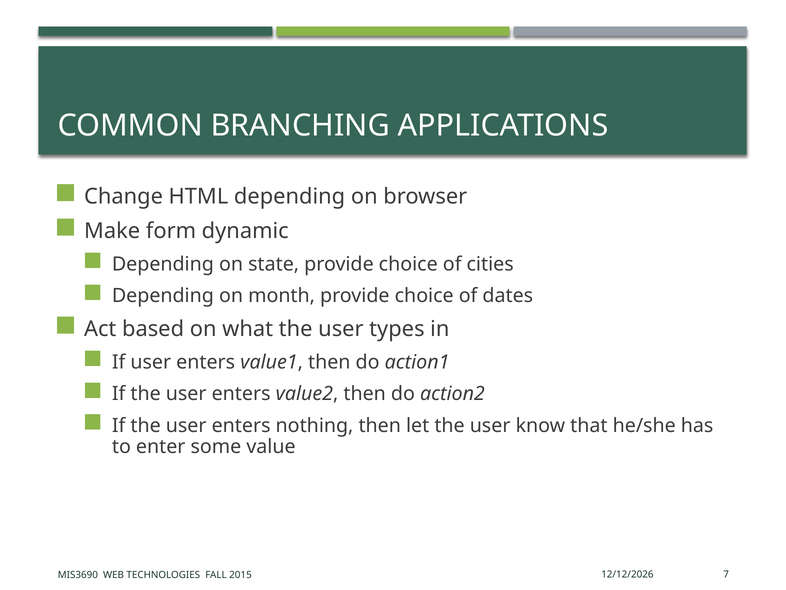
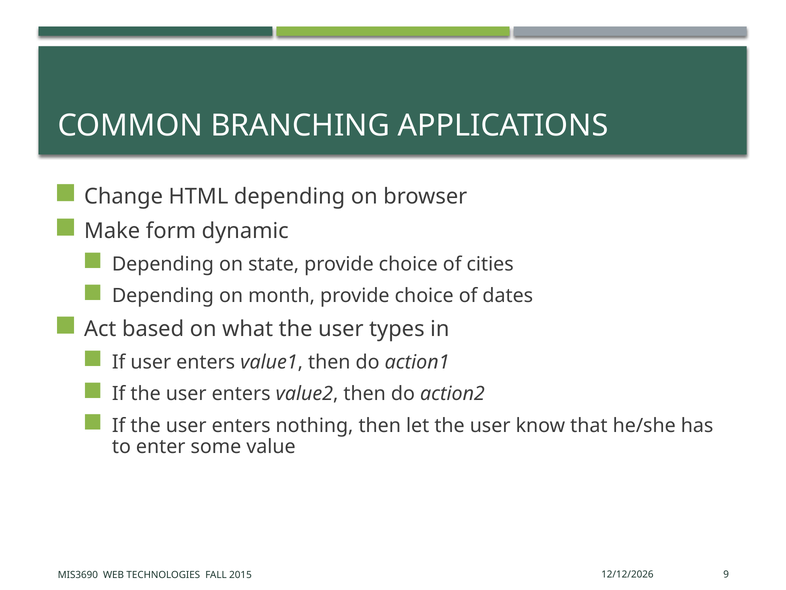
7: 7 -> 9 (726, 574)
